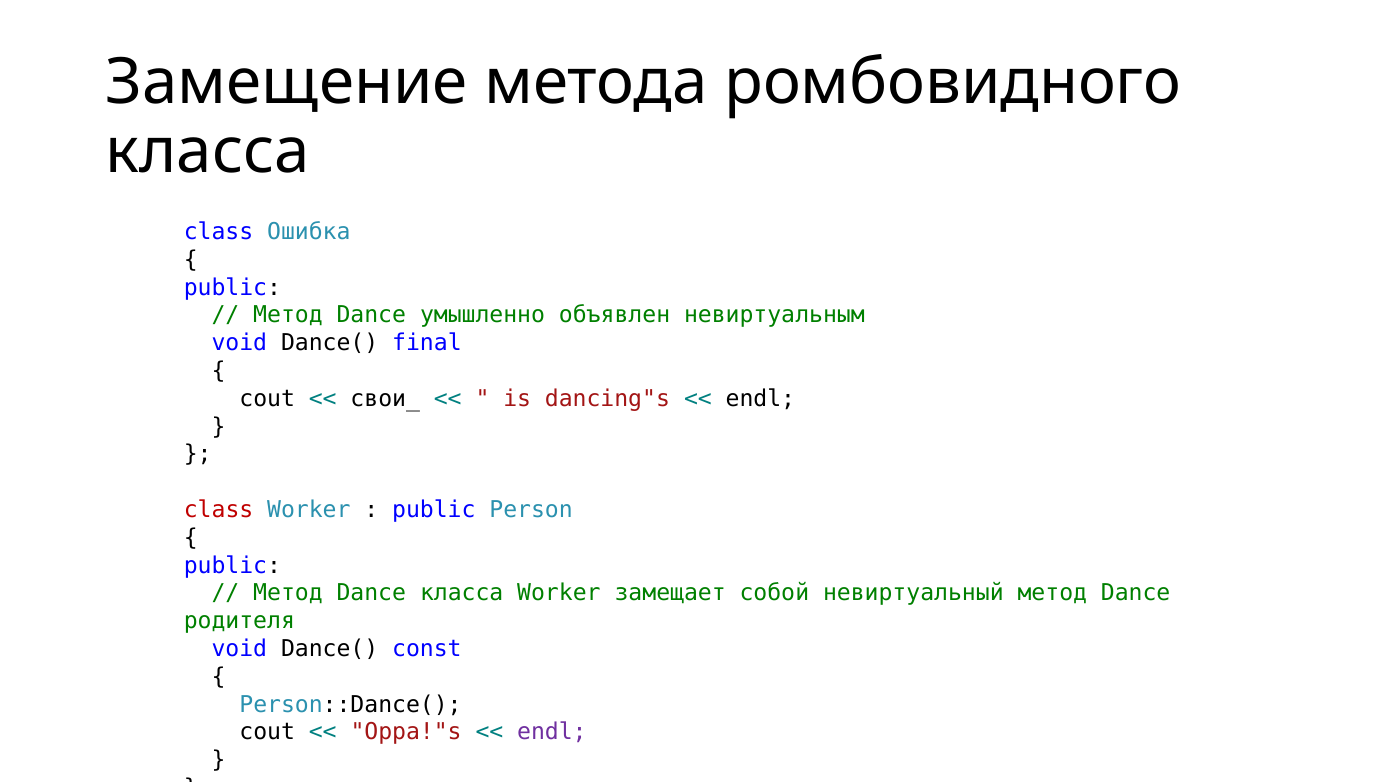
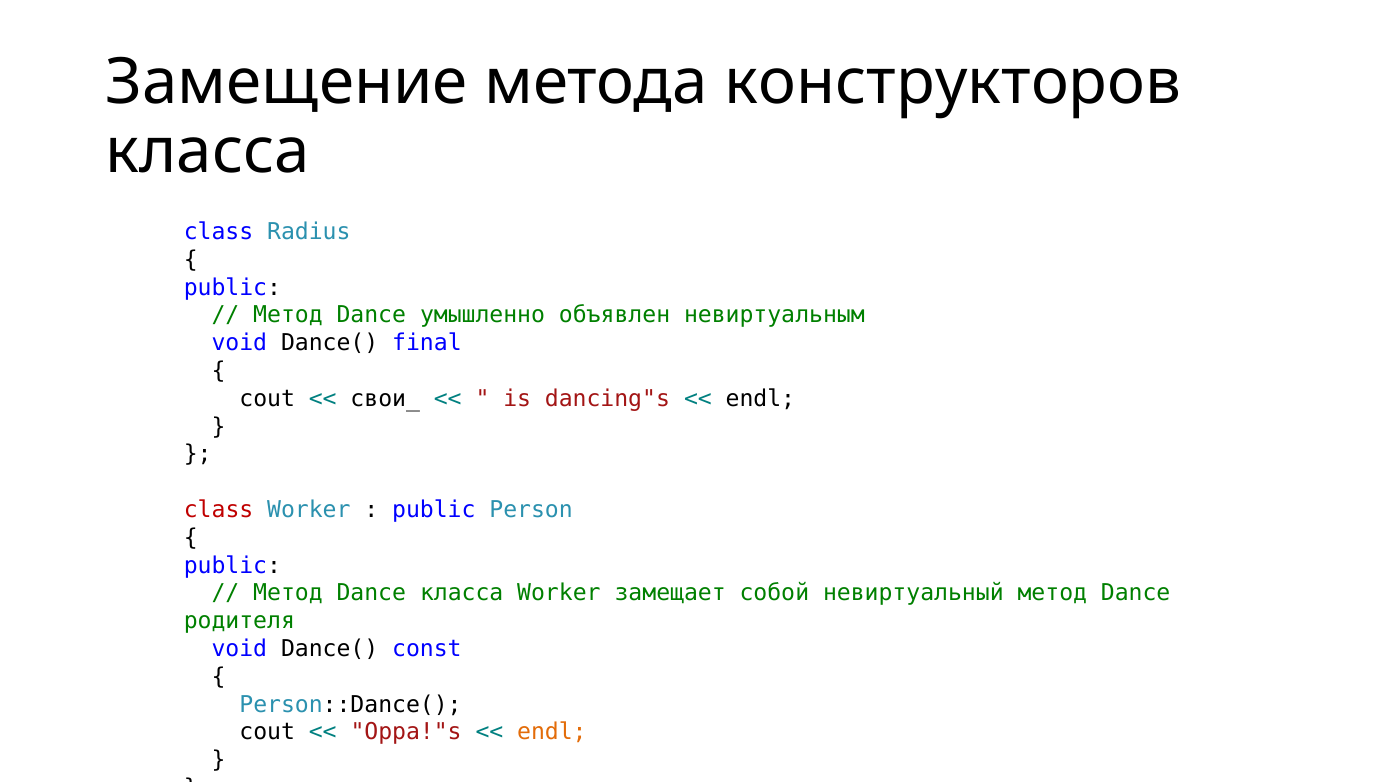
ромбовидного: ромбовидного -> конструкторов (953, 82)
Ошибка: Ошибка -> Radius (309, 232)
endl colour: purple -> orange (552, 732)
